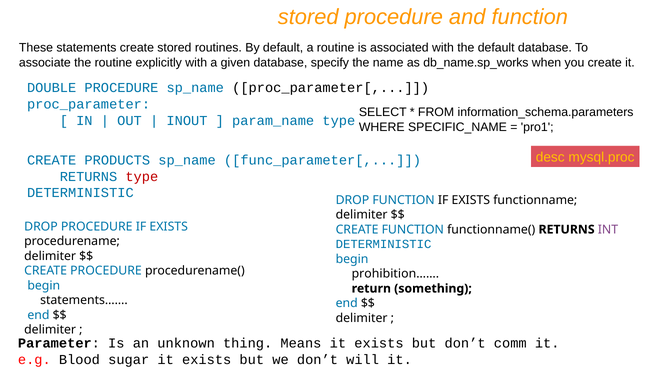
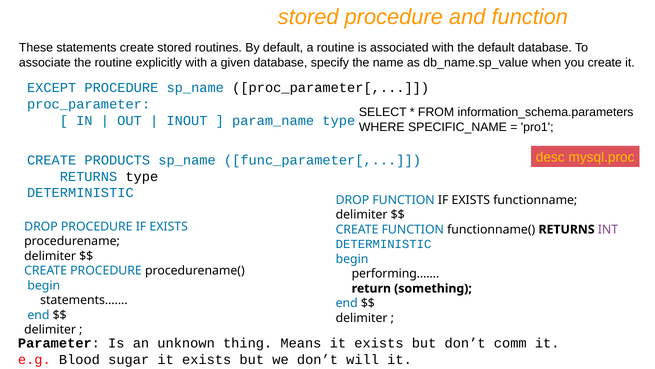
db_name.sp_works: db_name.sp_works -> db_name.sp_value (476, 63)
DOUBLE: DOUBLE -> EXCEPT (52, 88)
type colour: red -> black (142, 176)
prohibition……: prohibition…… -> performing…… (395, 273)
